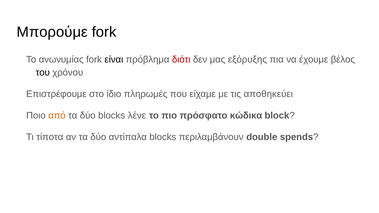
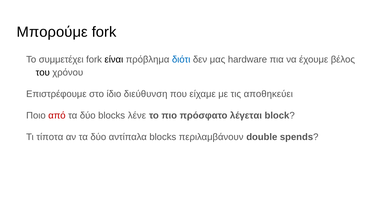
ανωνυμίας: ανωνυμίας -> συμμετέχει (61, 60)
διότι colour: red -> blue (181, 60)
εξόρυξης: εξόρυξης -> hardware (247, 60)
πληρωμές: πληρωμές -> διεύθυνση (146, 94)
από colour: orange -> red (57, 116)
κώδικα: κώδικα -> λέγεται (246, 116)
